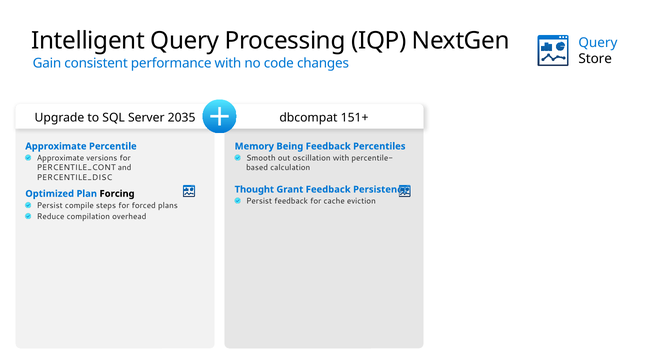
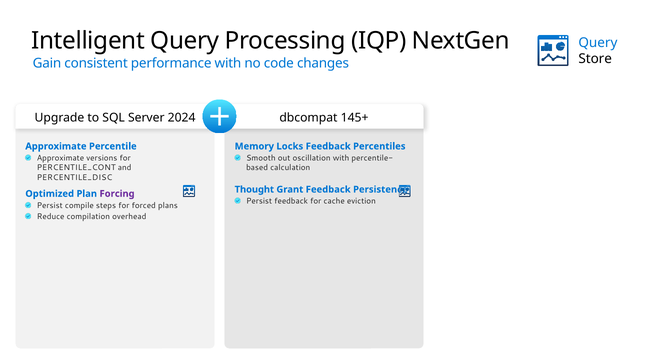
2035: 2035 -> 2024 (182, 118)
151+: 151+ -> 145+ (355, 118)
Being: Being -> Locks (290, 146)
Forcing colour: black -> purple (117, 194)
